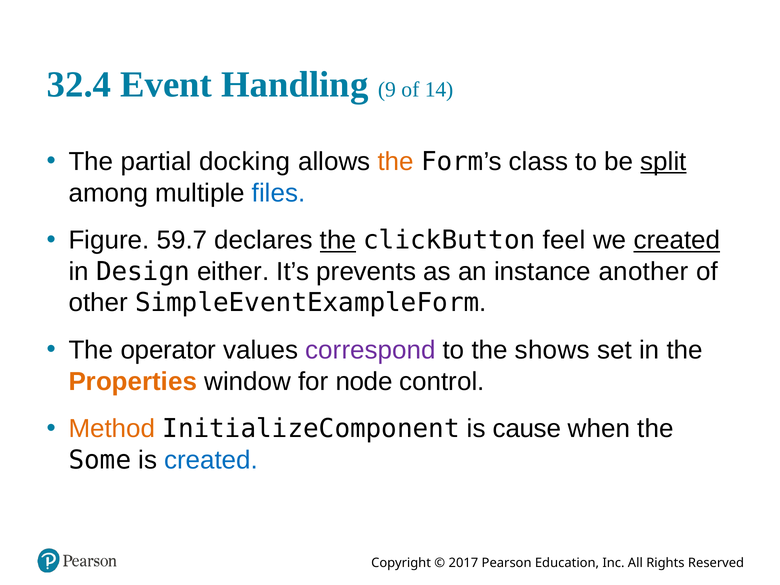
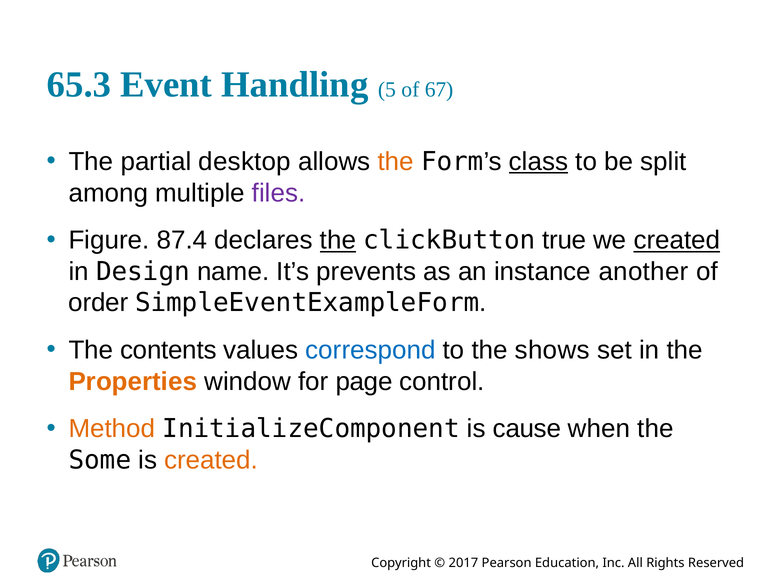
32.4: 32.4 -> 65.3 (79, 85)
9: 9 -> 5 (387, 90)
14: 14 -> 67 (439, 90)
docking: docking -> desktop (245, 162)
class underline: none -> present (539, 162)
split underline: present -> none (663, 162)
files colour: blue -> purple (279, 193)
59.7: 59.7 -> 87.4 (182, 240)
feel: feel -> true (564, 240)
either: either -> name (233, 272)
other: other -> order (98, 303)
operator: operator -> contents (168, 350)
correspond colour: purple -> blue (370, 350)
node: node -> page (364, 381)
created colour: blue -> orange (211, 460)
